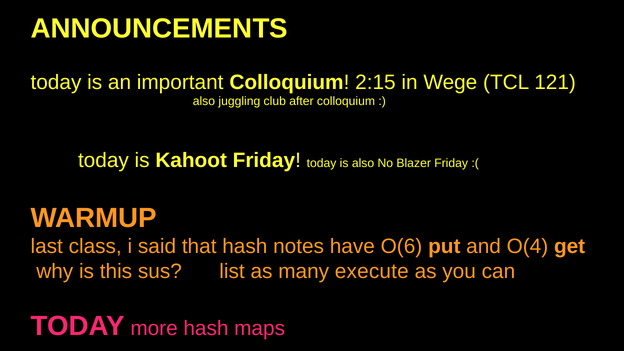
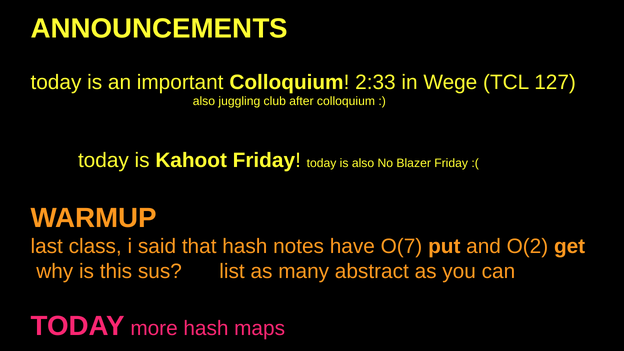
2:15: 2:15 -> 2:33 (375, 82)
121: 121 -> 127 (555, 82)
O(6: O(6 -> O(7 (401, 247)
O(4: O(4 -> O(2 (527, 247)
execute: execute -> abstract (372, 272)
